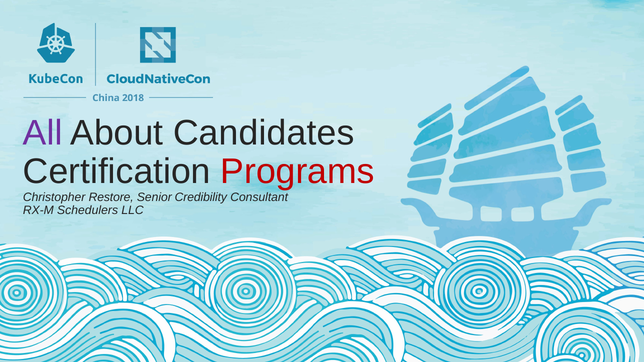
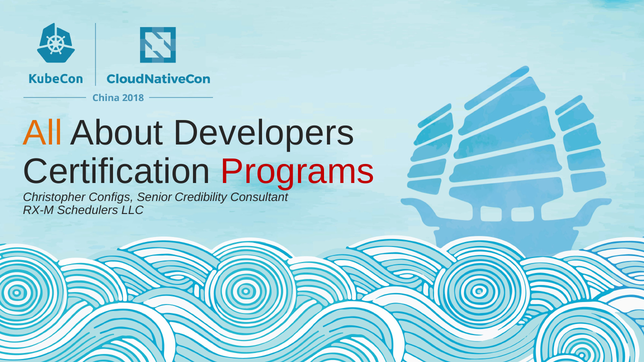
All colour: purple -> orange (43, 133)
Candidates: Candidates -> Developers (264, 133)
Restore: Restore -> Configs (111, 197)
